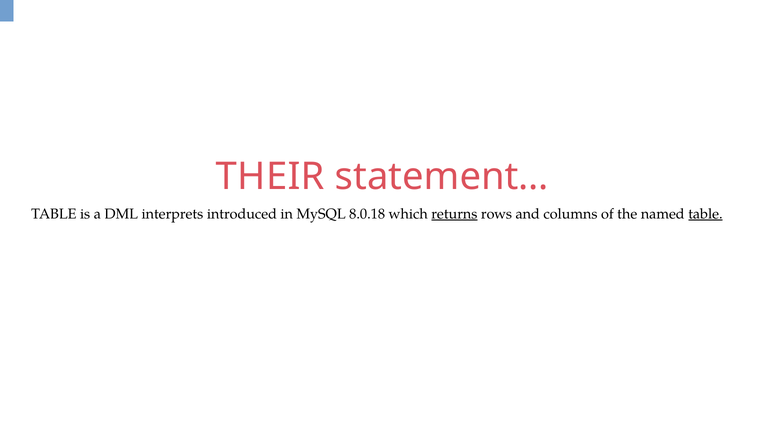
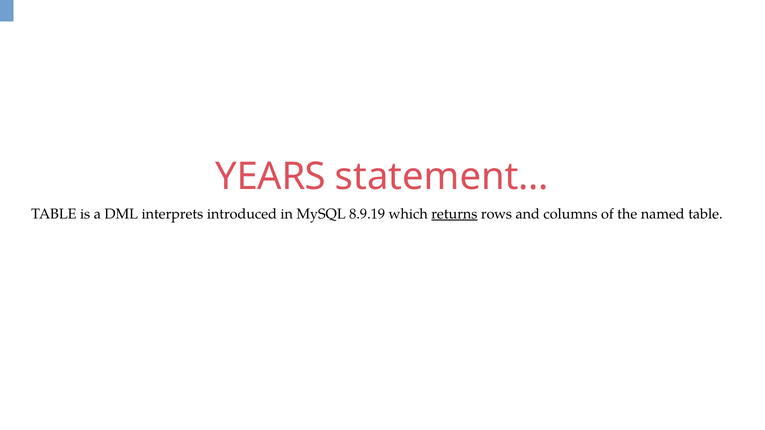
THEIR: THEIR -> YEARS (271, 177)
8.0.18: 8.0.18 -> 8.9.19 (367, 214)
table underline: present -> none (705, 214)
